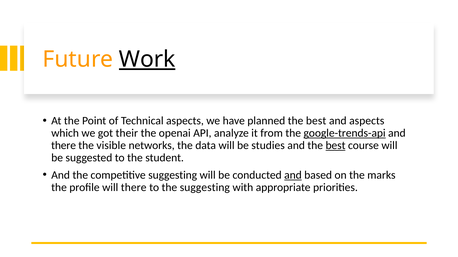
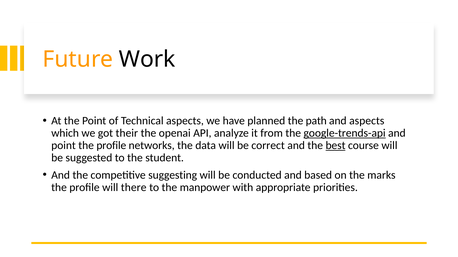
Work underline: present -> none (147, 59)
planned the best: best -> path (316, 121)
there: there -> point (64, 146)
visible: visible -> profile (111, 146)
studies: studies -> correct (268, 146)
and underline: present -> none (293, 175)
the suggesting: suggesting -> manpower (205, 188)
